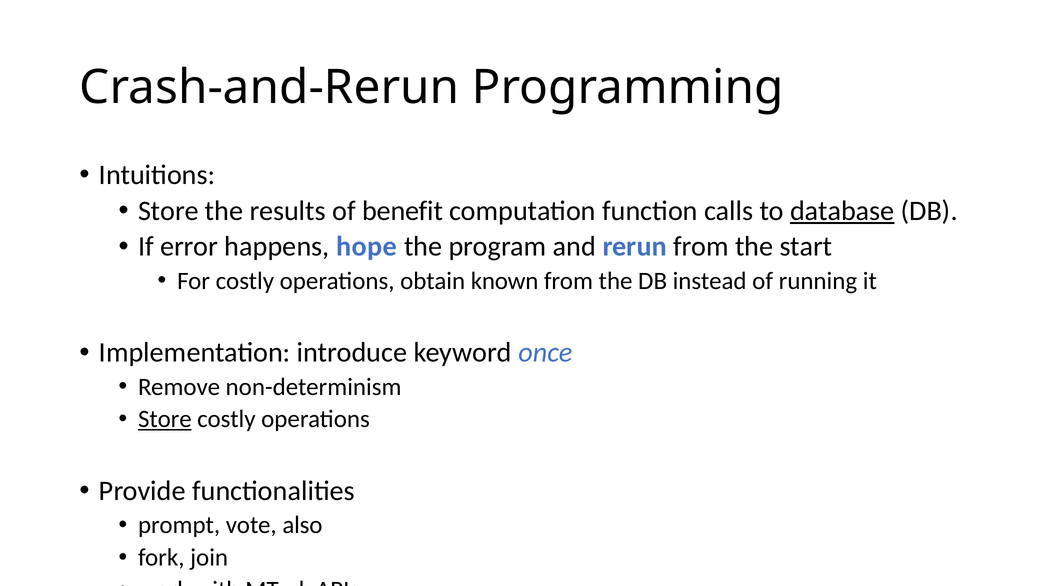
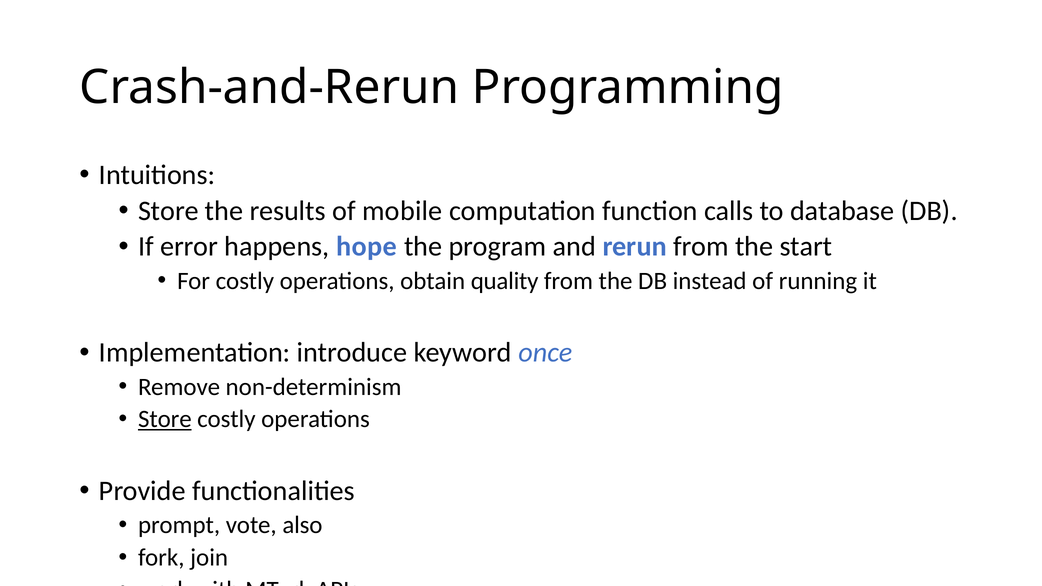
benefit: benefit -> mobile (402, 211)
database underline: present -> none (842, 211)
known: known -> quality (505, 281)
